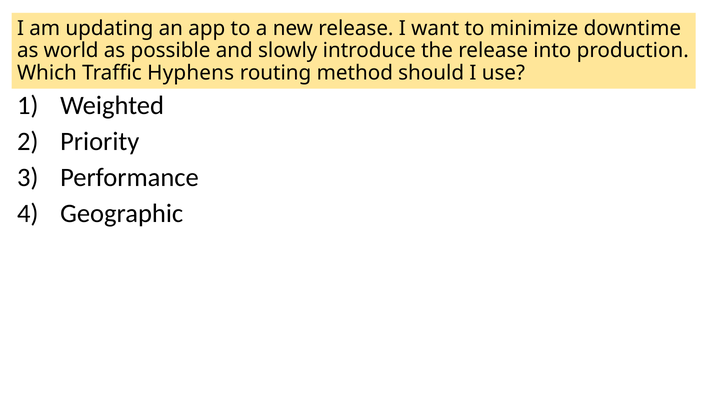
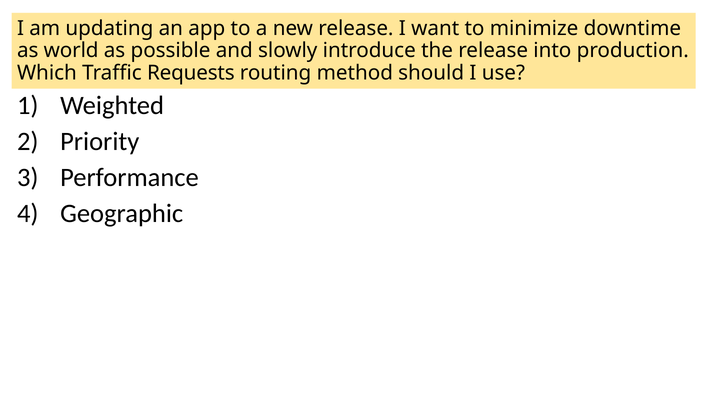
Hyphens: Hyphens -> Requests (191, 73)
